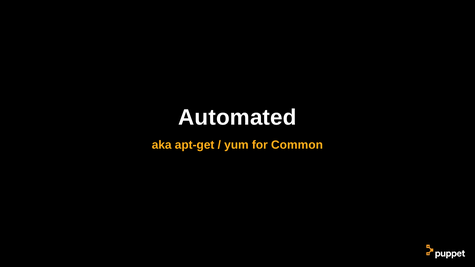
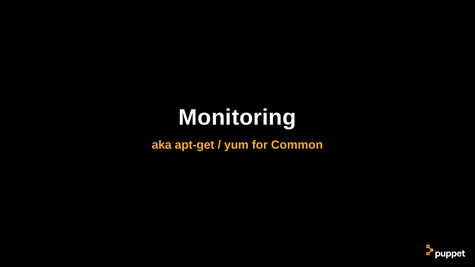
Automated: Automated -> Monitoring (237, 118)
